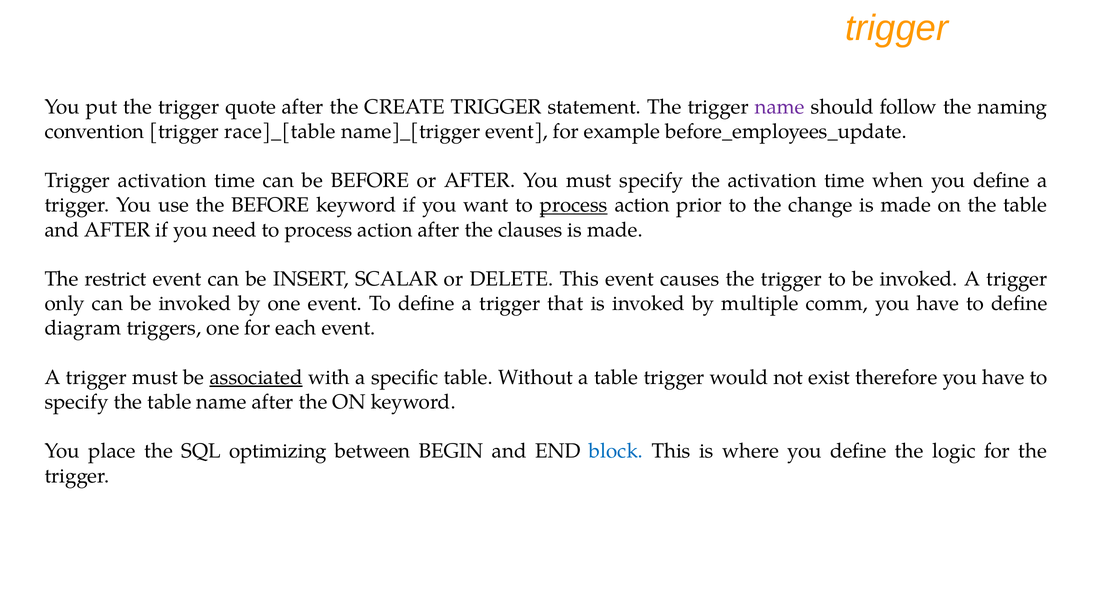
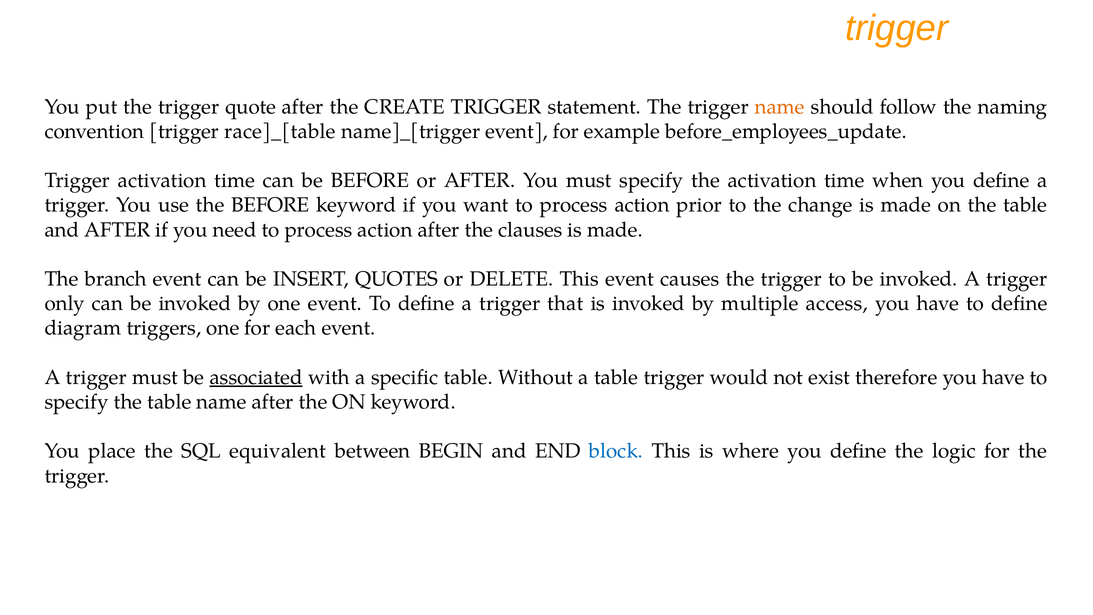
name colour: purple -> orange (780, 107)
process underline: present -> none (574, 205)
restrict: restrict -> branch (116, 279)
SCALAR: SCALAR -> QUOTES (397, 279)
comm: comm -> access (837, 303)
optimizing: optimizing -> equivalent (278, 451)
